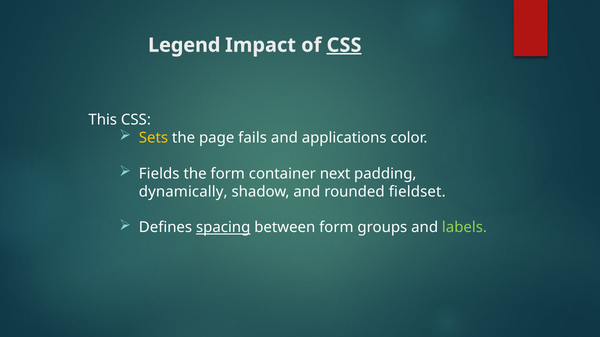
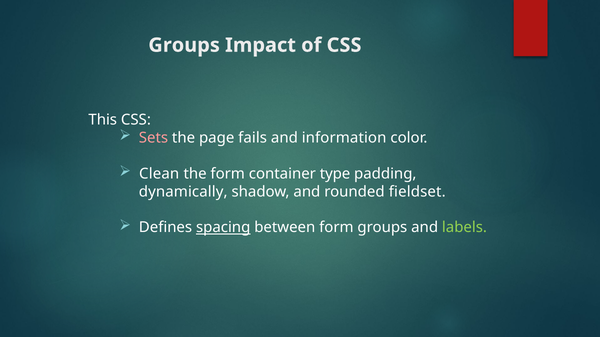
Legend: Legend -> Groups (184, 45)
CSS underline: present -> none (344, 45)
Sets colour: yellow -> pink (154, 138)
applications: applications -> information (344, 138)
Fields: Fields -> Clean (159, 174)
next: next -> type (335, 174)
